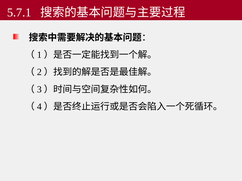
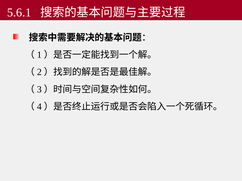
5.7.1: 5.7.1 -> 5.6.1 (19, 12)
